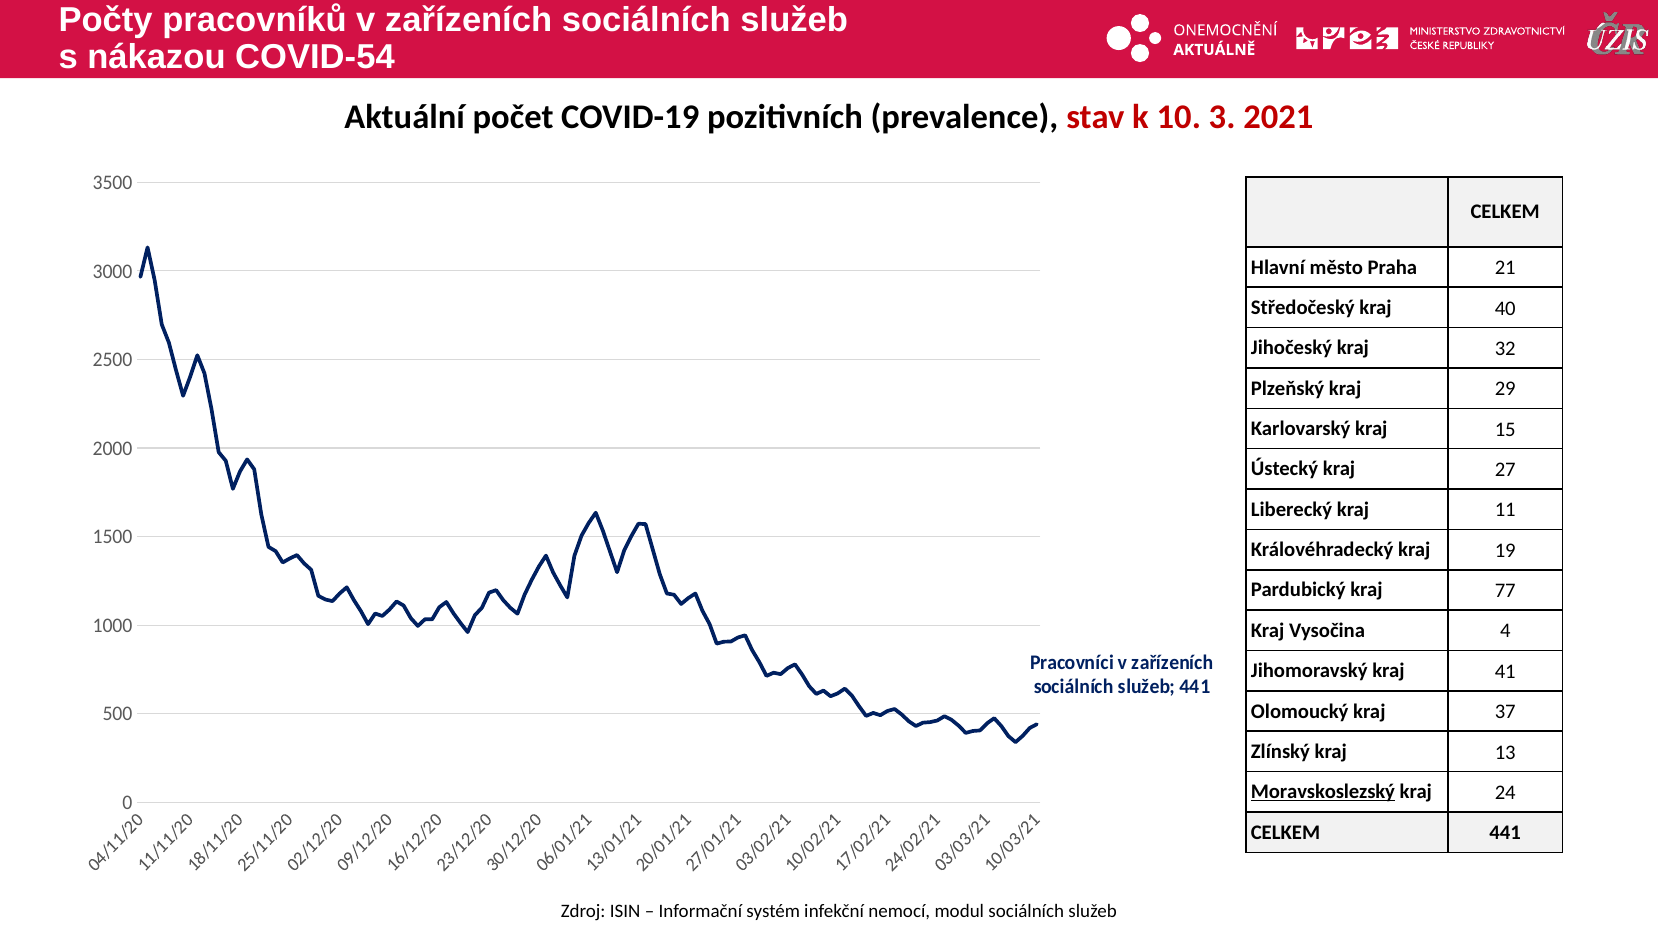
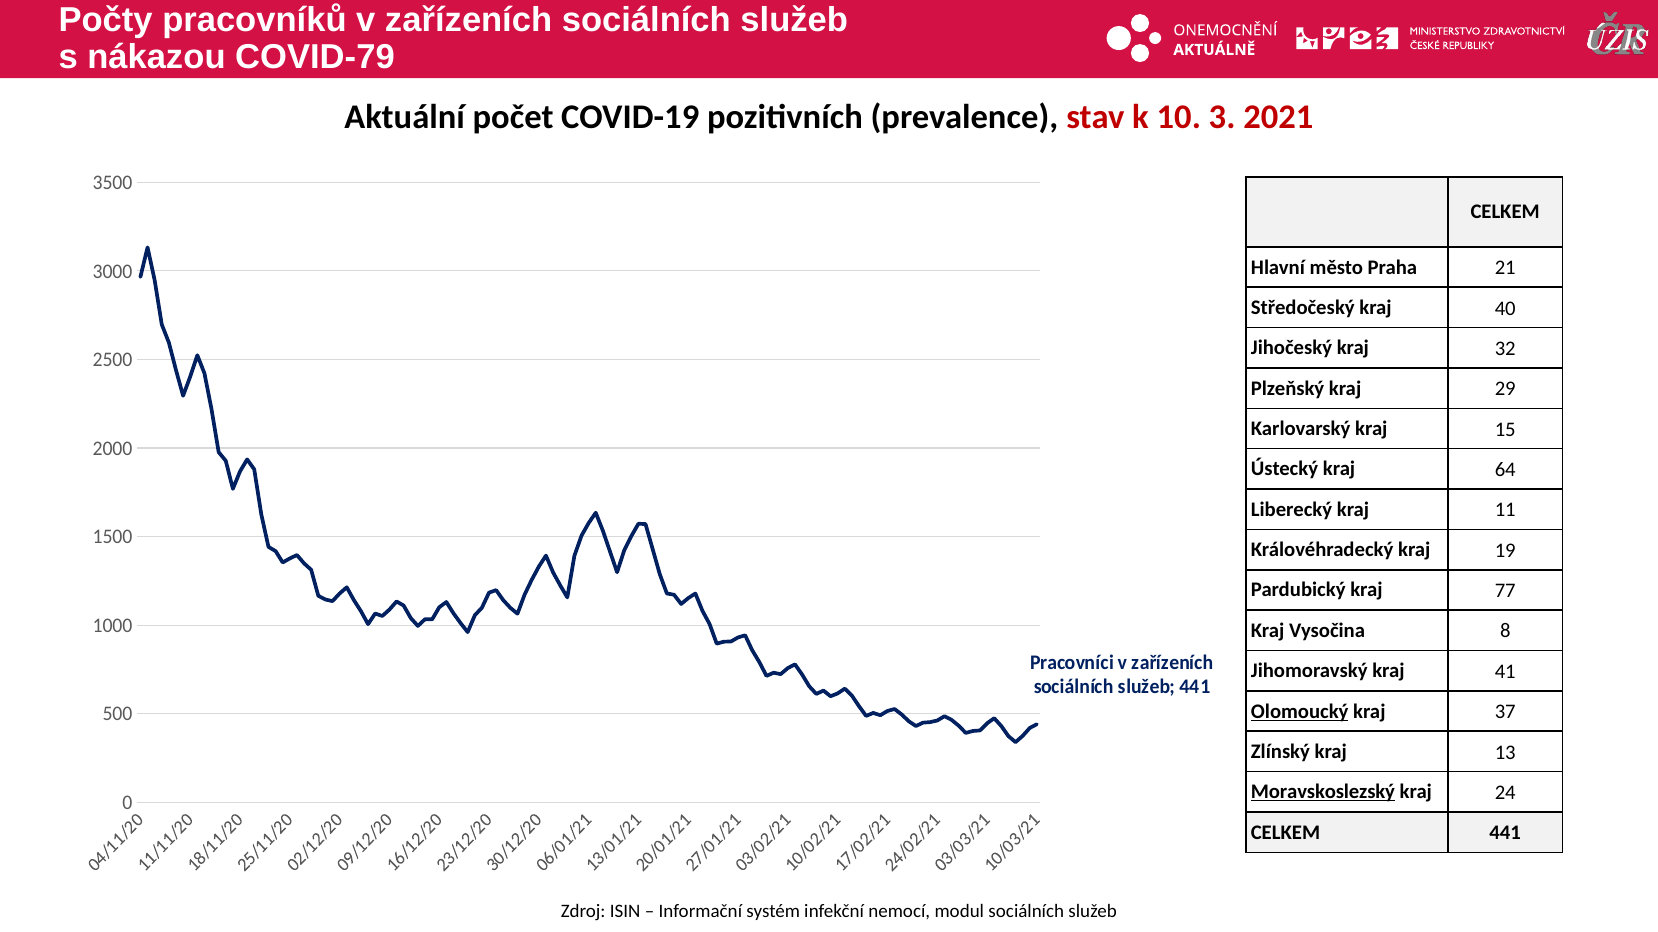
COVID-54: COVID-54 -> COVID-79 (315, 58)
27: 27 -> 64 (1505, 470)
4: 4 -> 8 (1505, 632)
Olomoucký underline: none -> present (1300, 712)
